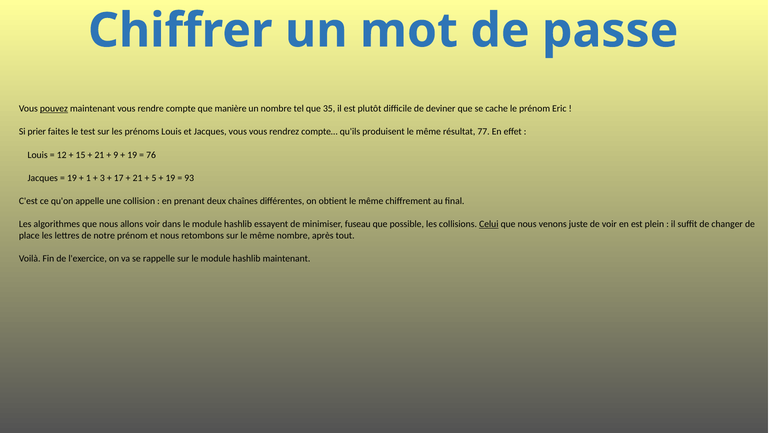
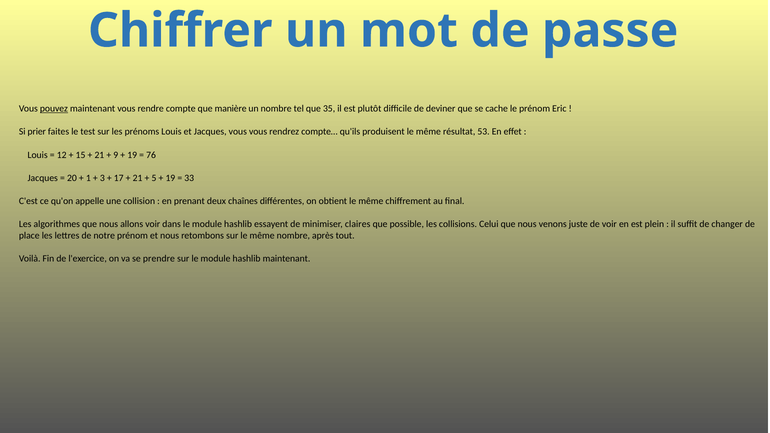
77: 77 -> 53 (484, 132)
19: 19 -> 20 (72, 178)
93: 93 -> 33 (189, 178)
fuseau: fuseau -> claires (358, 224)
Celui underline: present -> none (489, 224)
rappelle: rappelle -> prendre (159, 259)
